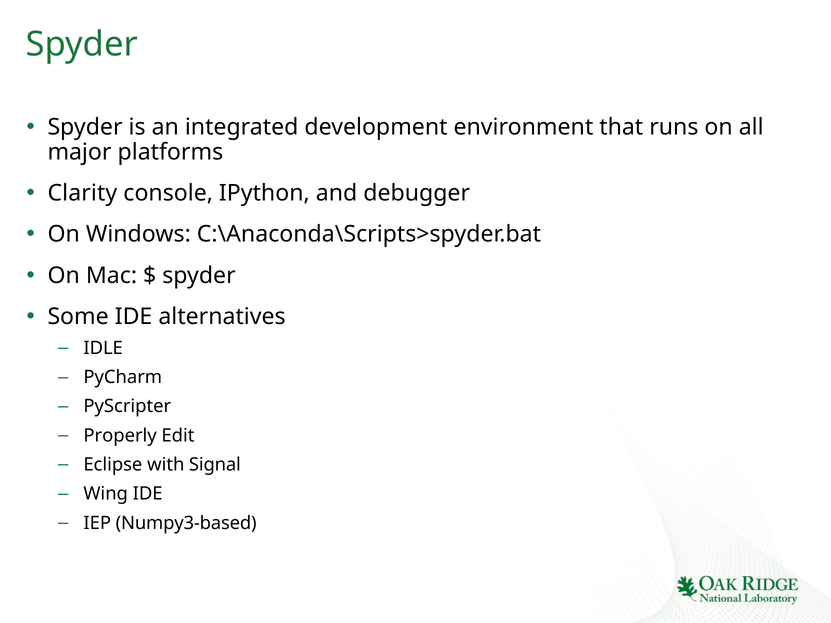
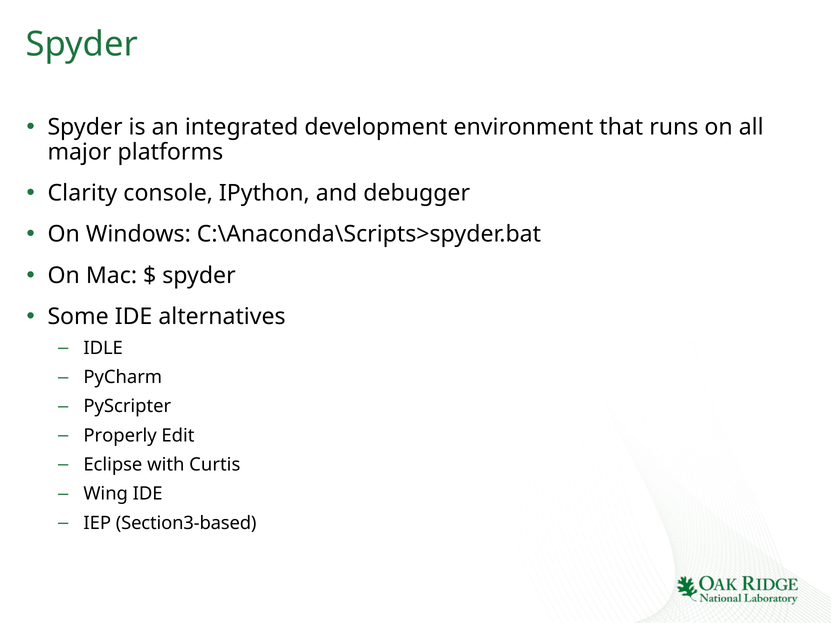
Signal: Signal -> Curtis (215, 465)
Numpy3-based: Numpy3-based -> Section3-based (186, 523)
